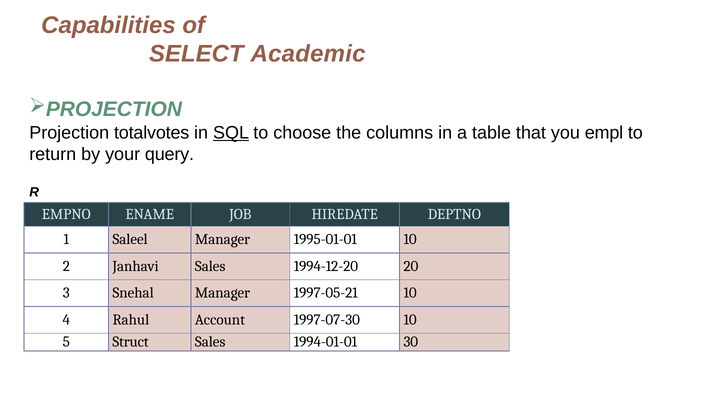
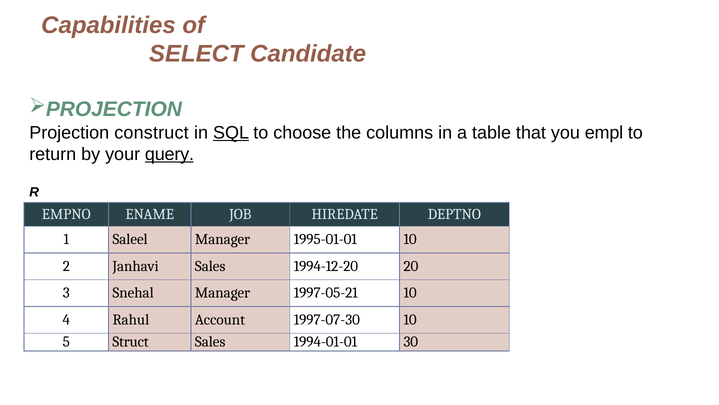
Academic: Academic -> Candidate (308, 54)
totalvotes: totalvotes -> construct (152, 132)
query underline: none -> present (169, 154)
